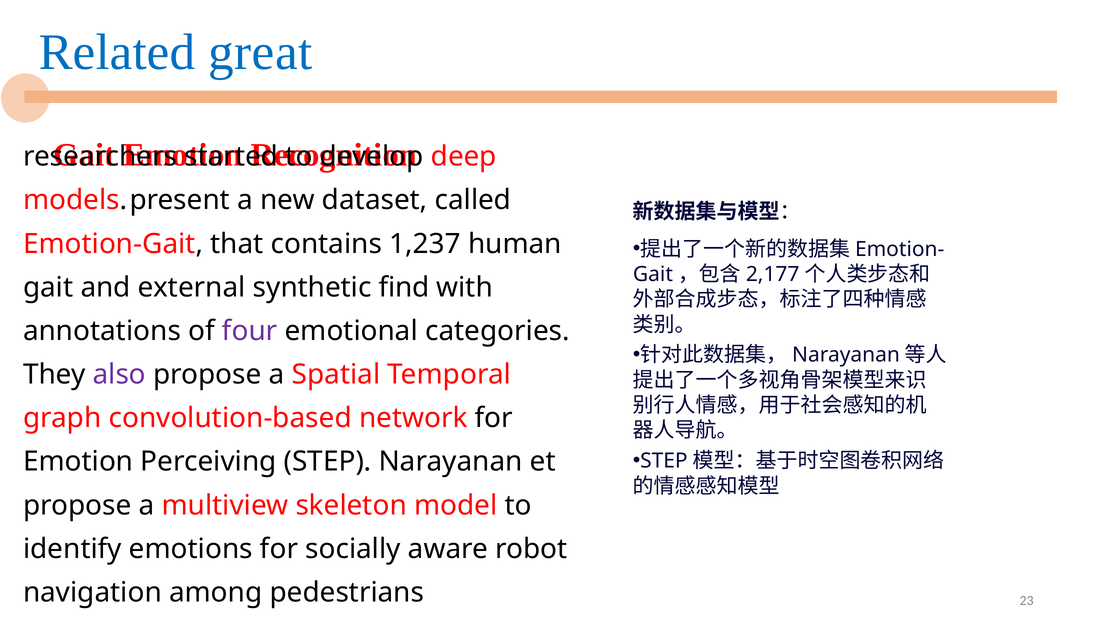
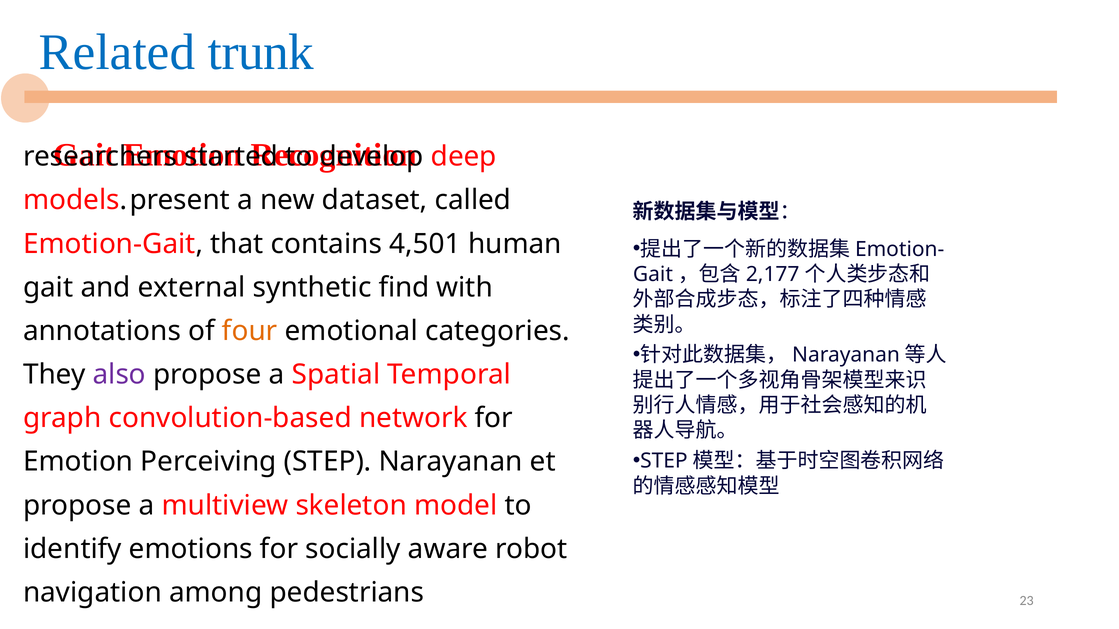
great: great -> trunk (261, 52)
1,237: 1,237 -> 4,501 (425, 244)
four colour: purple -> orange (250, 331)
